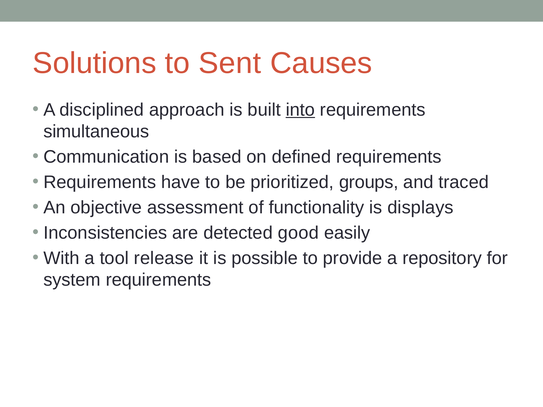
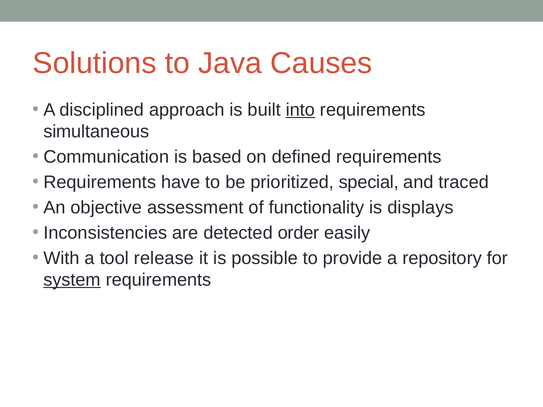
Sent: Sent -> Java (230, 63)
groups: groups -> special (369, 182)
good: good -> order (299, 233)
system underline: none -> present (72, 280)
